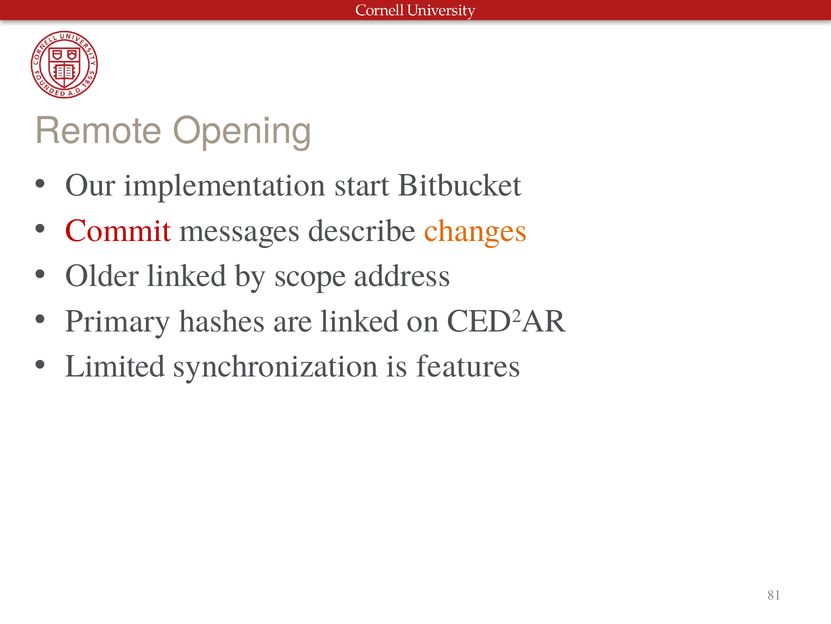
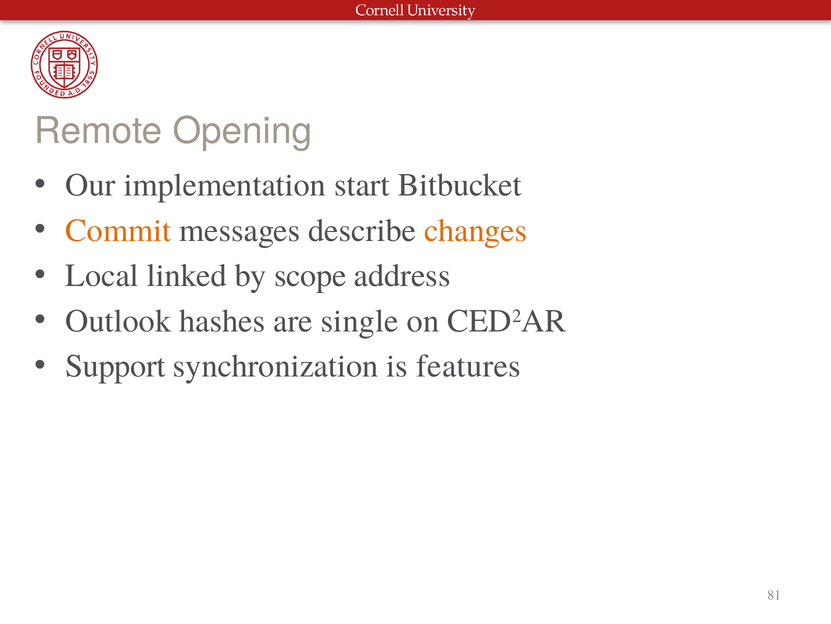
Commit colour: red -> orange (118, 230)
Older: Older -> Local (102, 275)
Primary: Primary -> Outlook (118, 321)
are linked: linked -> single (360, 321)
Limited: Limited -> Support (115, 366)
